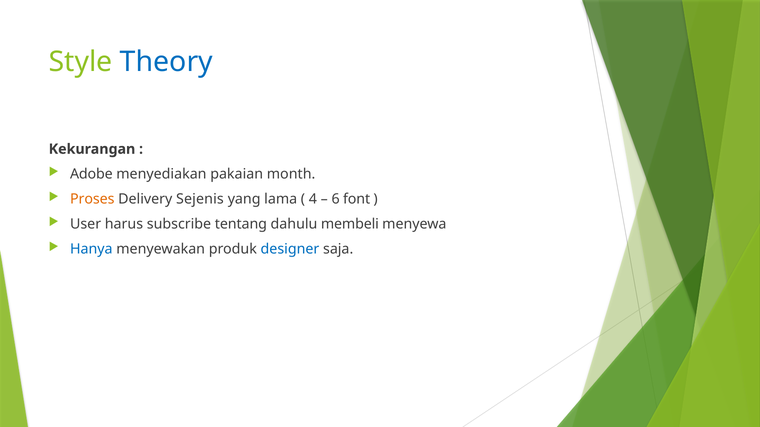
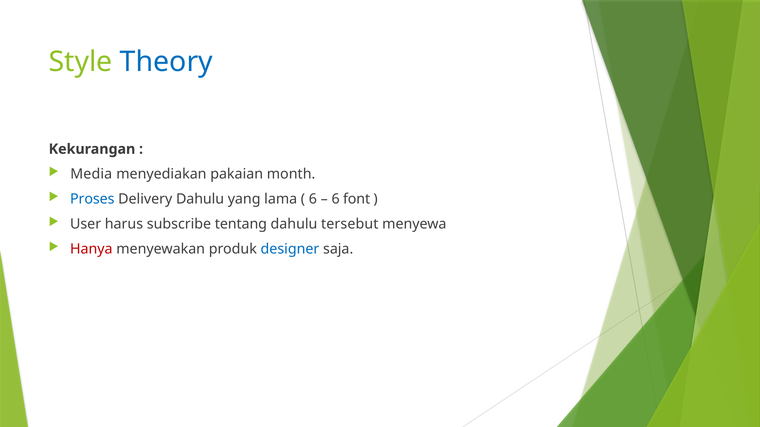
Adobe: Adobe -> Media (91, 174)
Proses colour: orange -> blue (92, 199)
Delivery Sejenis: Sejenis -> Dahulu (200, 199)
4: 4 -> 6 (313, 199)
membeli: membeli -> tersebut (350, 224)
Hanya colour: blue -> red (91, 249)
